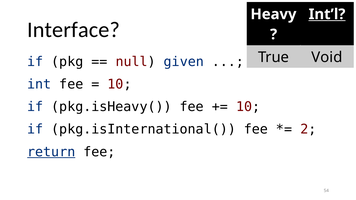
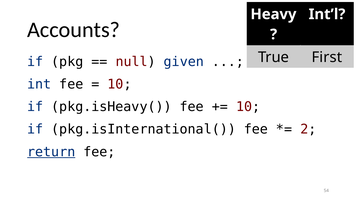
Int’l underline: present -> none (327, 14)
Interface: Interface -> Accounts (74, 30)
Void: Void -> First (327, 57)
